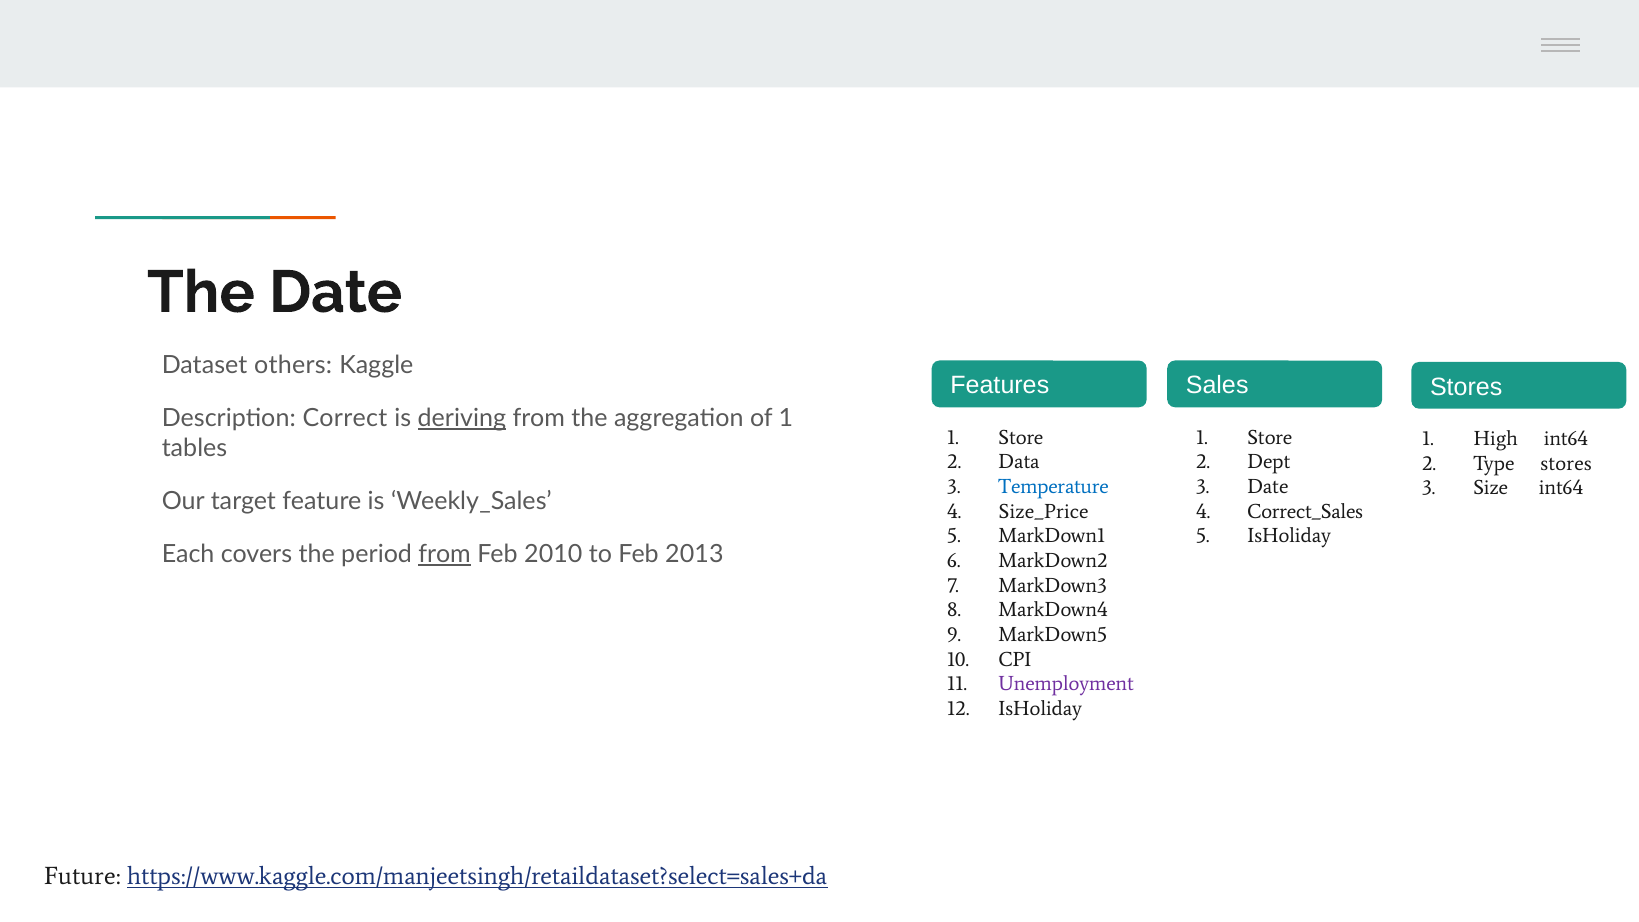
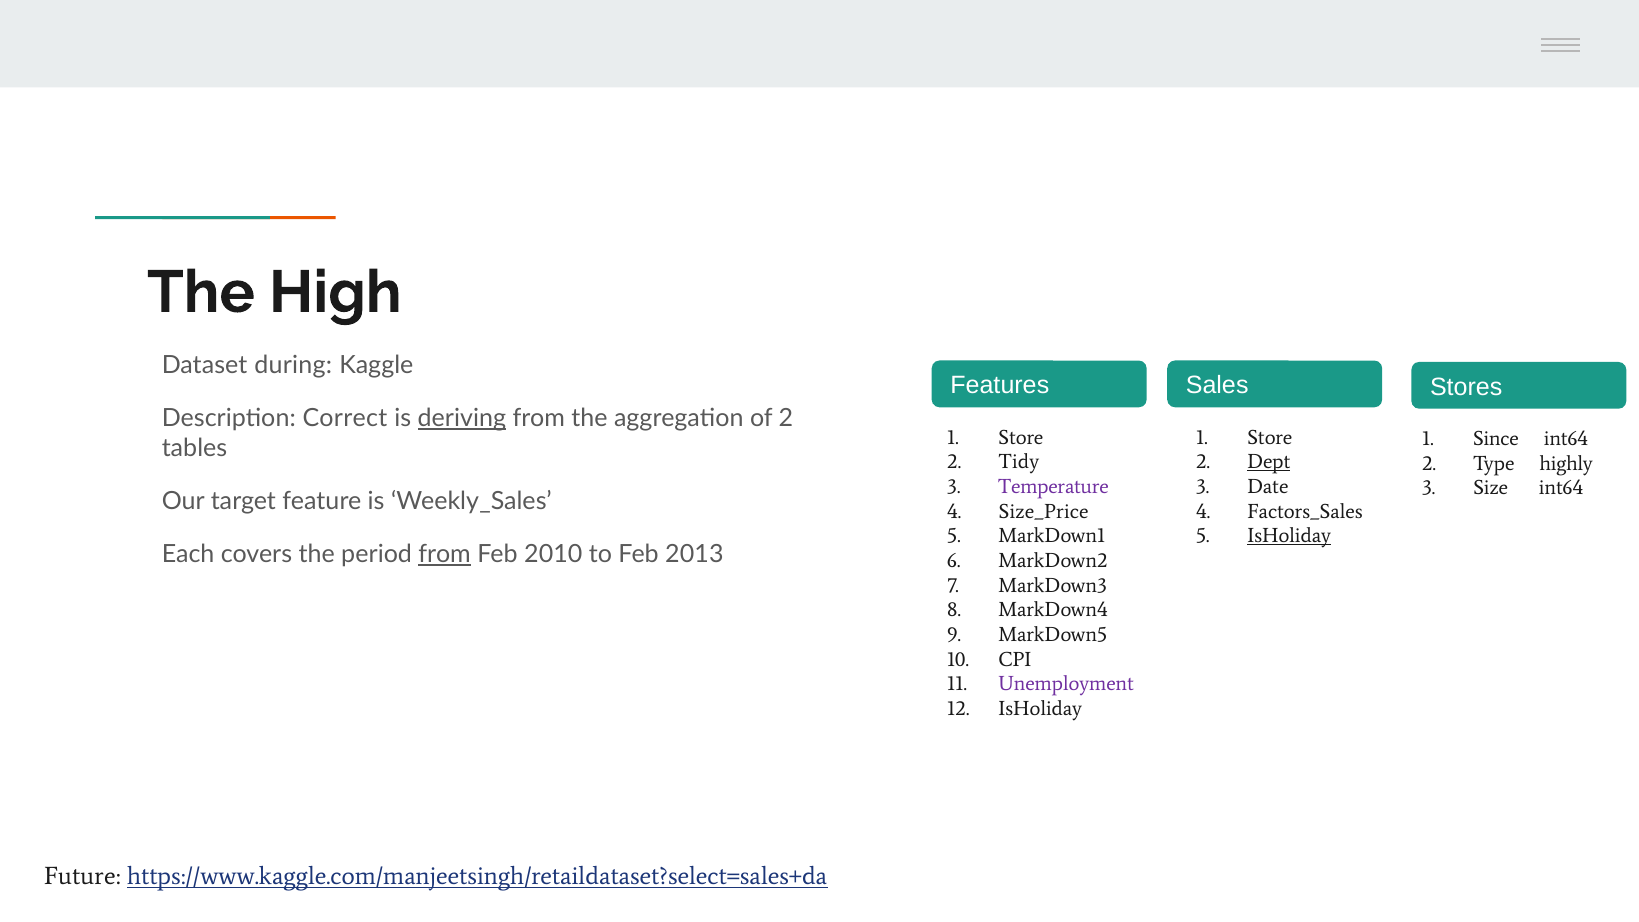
The Date: Date -> High (335, 292)
others: others -> during (293, 365)
of 1: 1 -> 2 (786, 418)
High: High -> Since (1496, 439)
Data: Data -> Tidy (1019, 462)
Dept underline: none -> present (1269, 462)
Type stores: stores -> highly (1566, 463)
Temperature colour: blue -> purple (1053, 487)
Correct_Sales: Correct_Sales -> Factors_Sales (1305, 511)
IsHoliday underline: none -> present (1289, 536)
